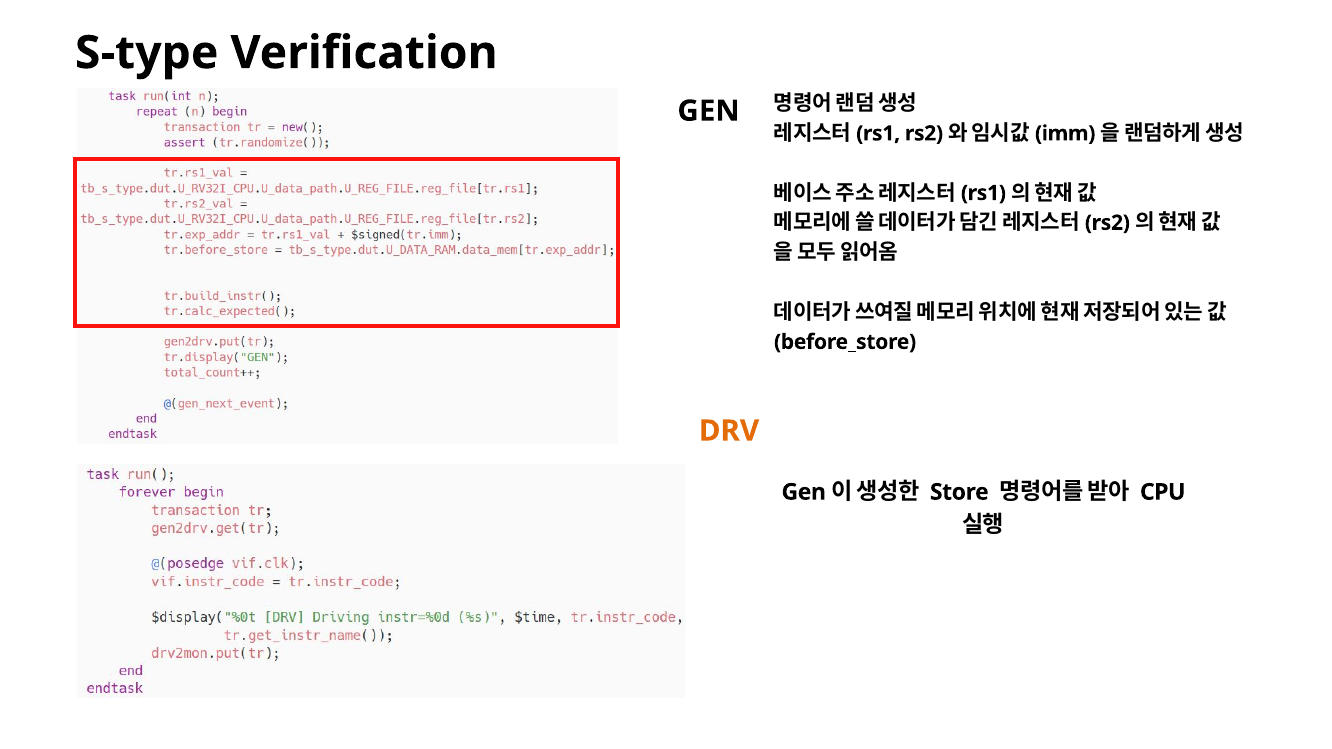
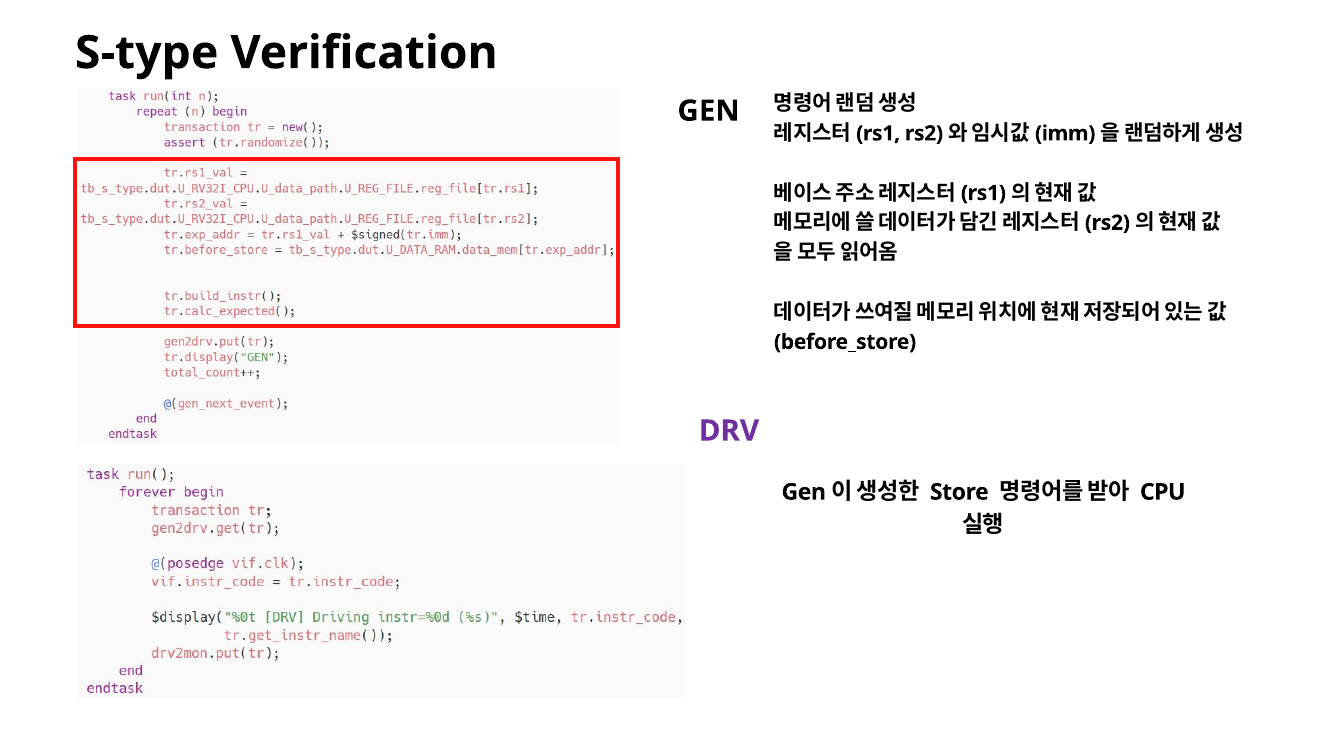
DRV colour: orange -> purple (729, 431)
